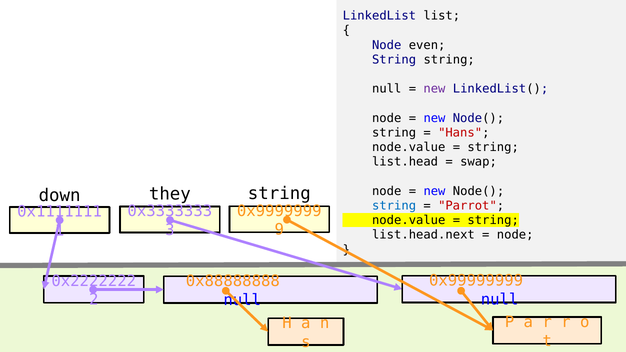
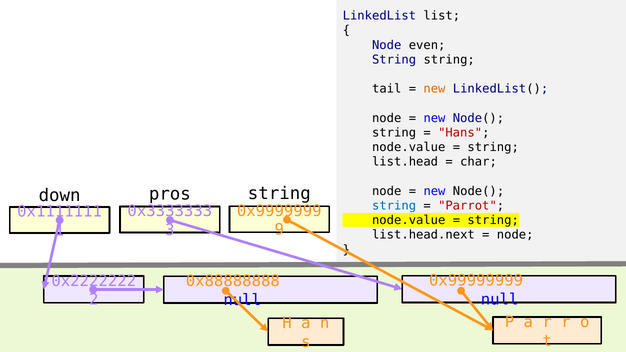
null: null -> tail (387, 89)
new colour: purple -> orange (434, 89)
swap: swap -> char (478, 162)
they: they -> pros (170, 194)
